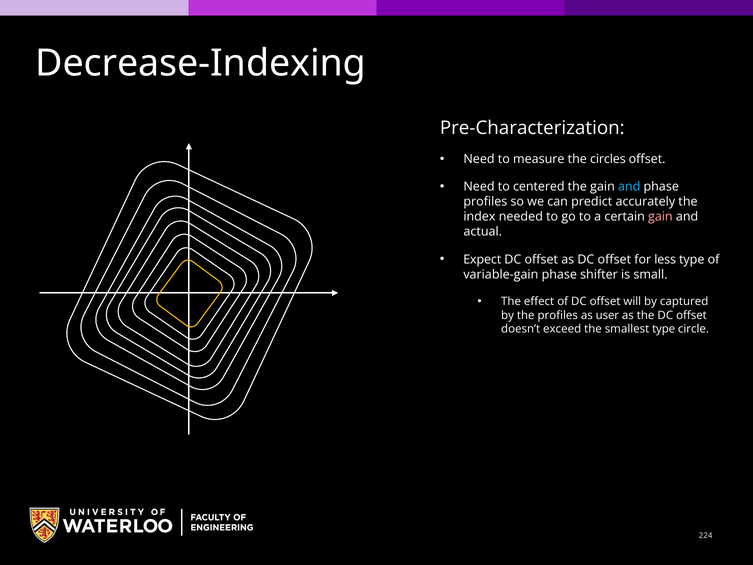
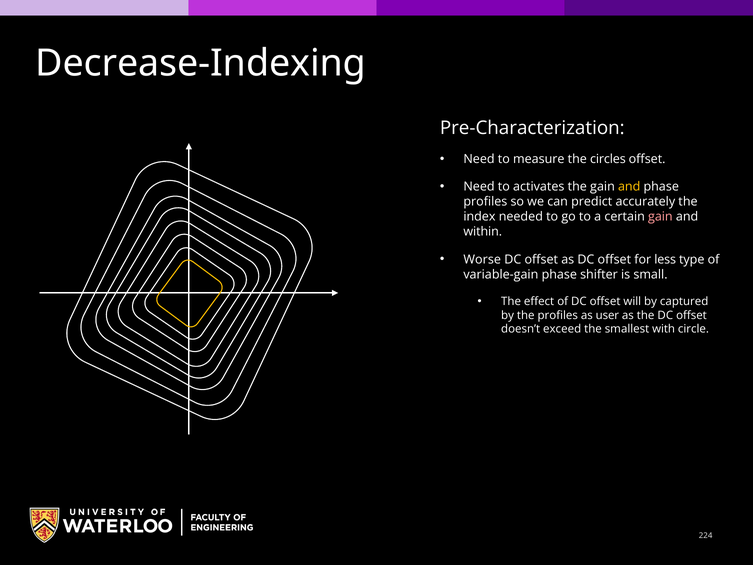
centered: centered -> activates (539, 187)
and colour: light blue -> yellow (629, 187)
actual: actual -> within (483, 232)
Expect: Expect -> Worse (482, 259)
smallest type: type -> with (664, 329)
